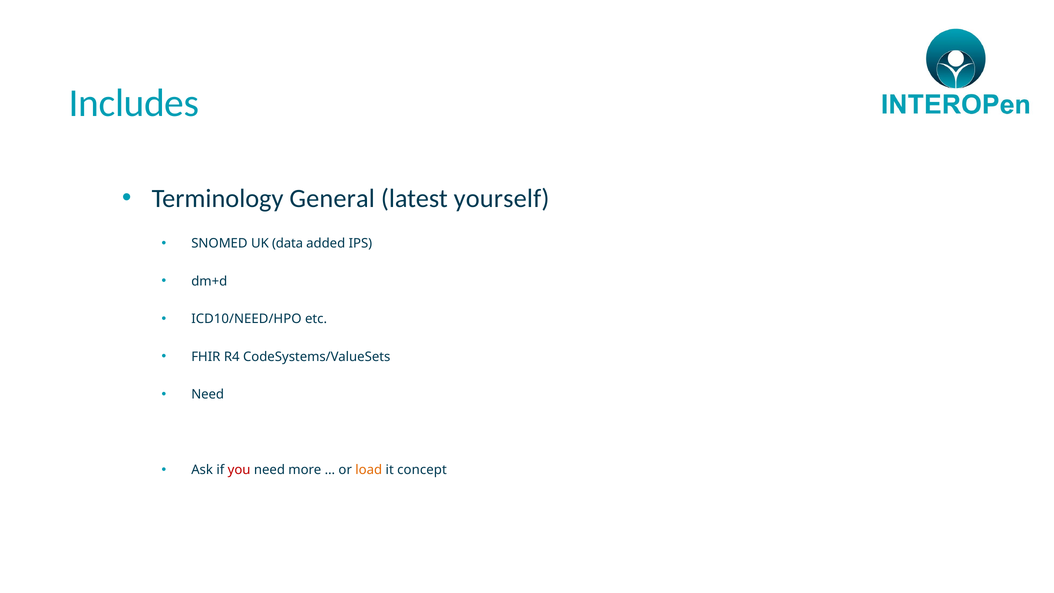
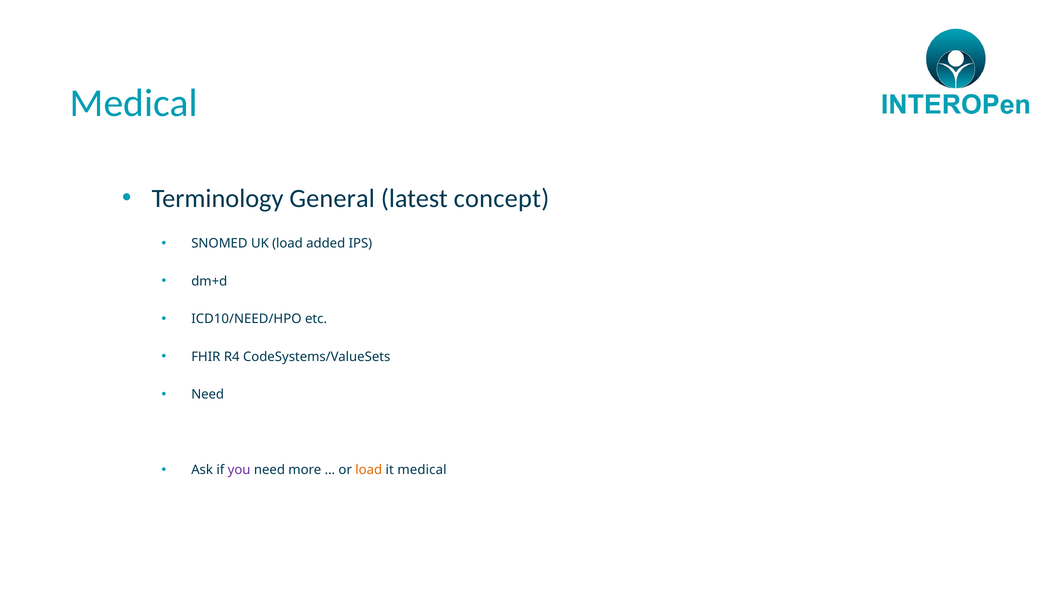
Includes: Includes -> Medical (134, 103)
yourself: yourself -> concept (501, 199)
UK data: data -> load (287, 243)
you colour: red -> purple (239, 470)
it concept: concept -> medical (422, 470)
